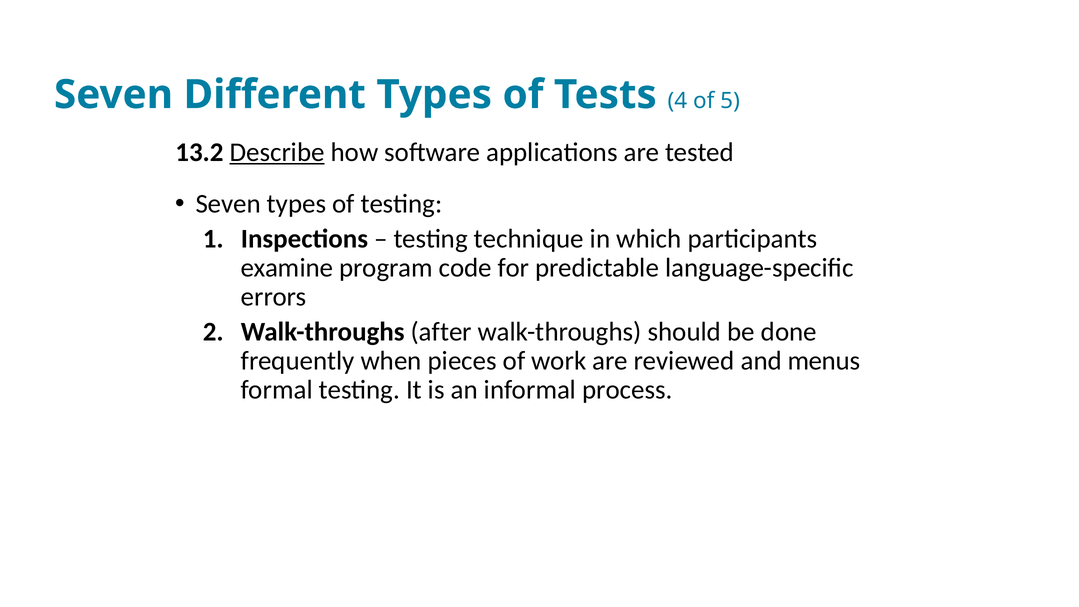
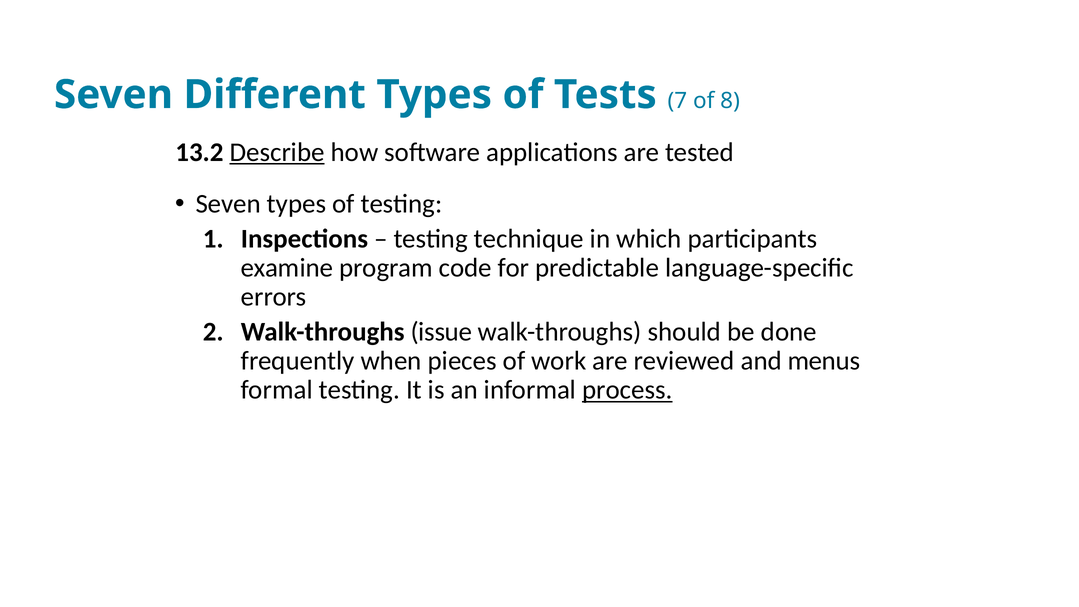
4: 4 -> 7 (677, 101)
5: 5 -> 8 (730, 101)
after: after -> issue (441, 332)
process underline: none -> present (627, 390)
